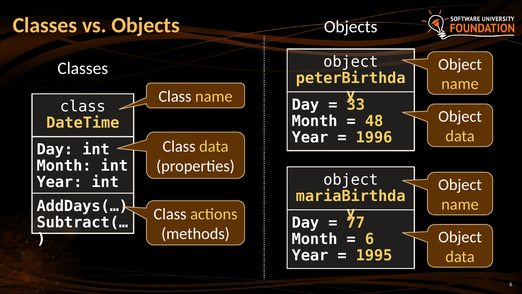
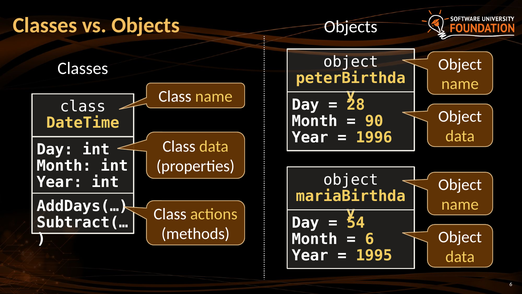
33: 33 -> 28 (356, 105)
48: 48 -> 90 (374, 121)
77: 77 -> 54 (356, 222)
